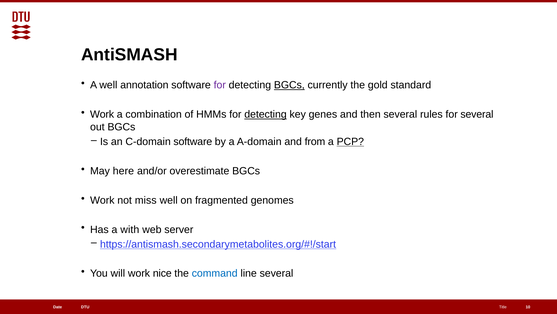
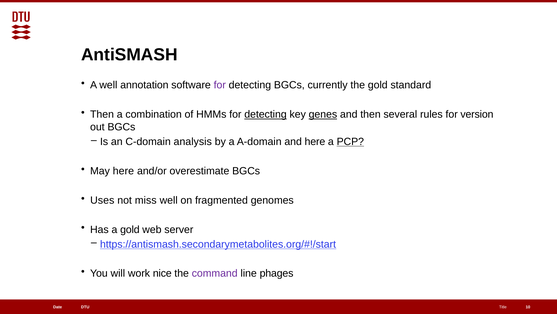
BGCs underline: present -> none (289, 85)
Work: Work -> Then (102, 114)
genes underline: none -> present (323, 114)
for several: several -> version (477, 114)
C-domain software: software -> analysis (193, 141)
and from: from -> here (315, 141)
Work: Work -> Uses (102, 200)
a with: with -> gold (130, 229)
command colour: blue -> purple (215, 273)
line several: several -> phages (277, 273)
